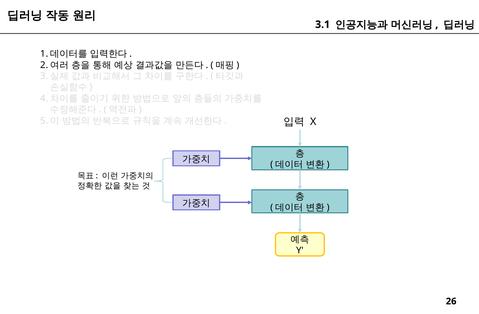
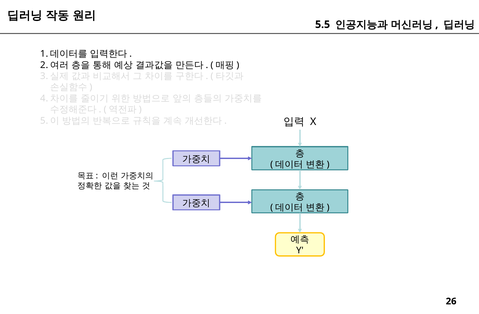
3.1: 3.1 -> 5.5 (323, 25)
